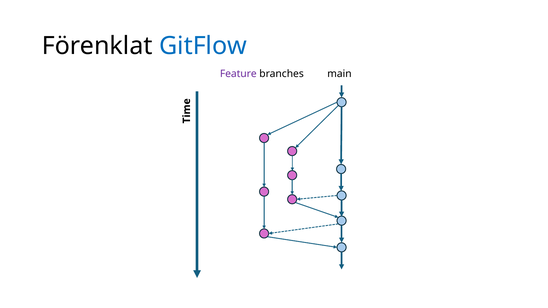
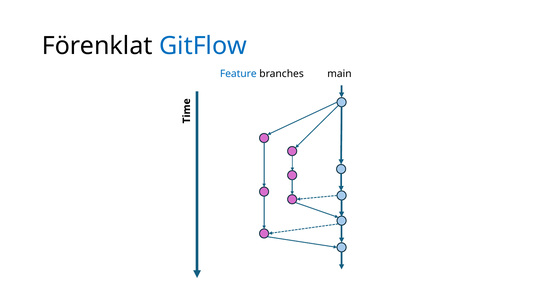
Feature colour: purple -> blue (238, 74)
